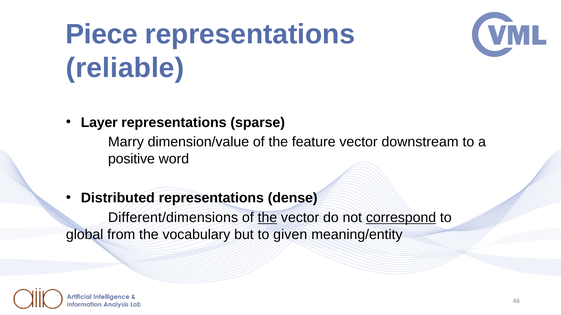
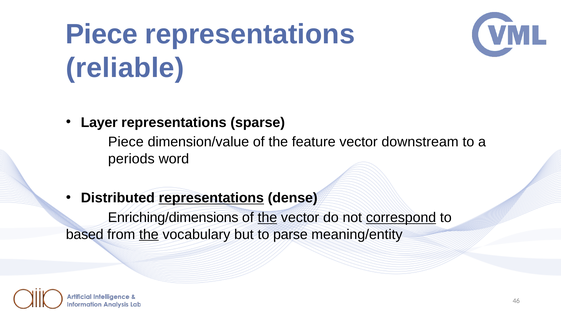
Marry: Marry -> Piece (126, 142)
positive: positive -> periods (131, 159)
representations underline: none -> present (211, 198)
Different/dimensions: Different/dimensions -> Enriching/dimensions (173, 218)
global: global -> based (85, 235)
the underline: none -> present (149, 235)
given: given -> parse (290, 235)
